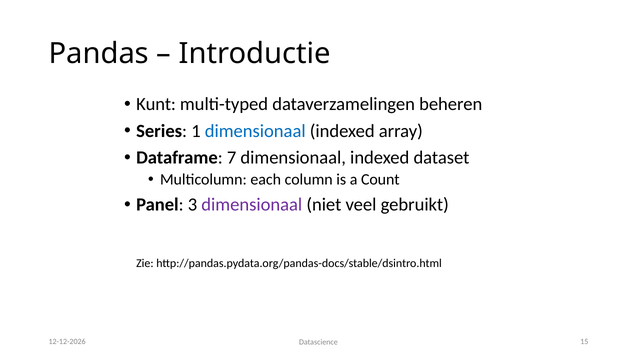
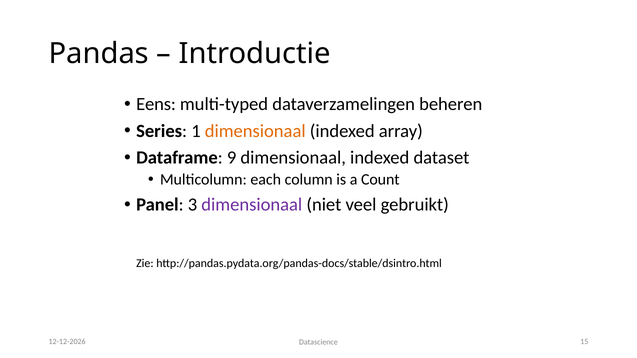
Kunt: Kunt -> Eens (156, 104)
dimensionaal colour: blue -> orange (255, 131)
7: 7 -> 9 (232, 158)
